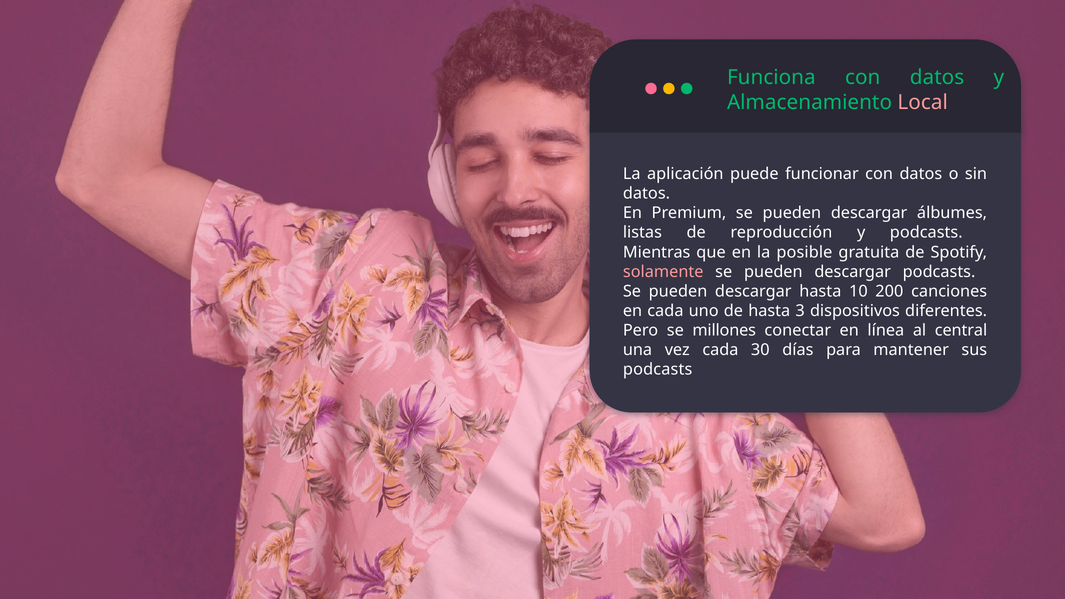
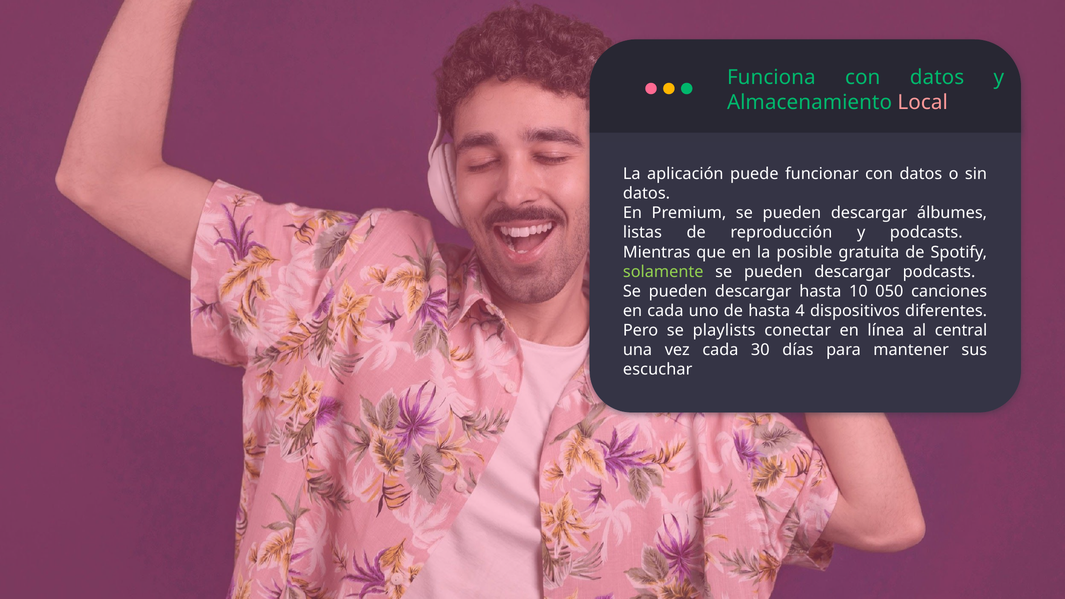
solamente colour: pink -> light green (663, 272)
200: 200 -> 050 (889, 291)
3: 3 -> 4 (800, 311)
millones: millones -> playlists (724, 330)
podcasts: podcasts -> escuchar (658, 369)
